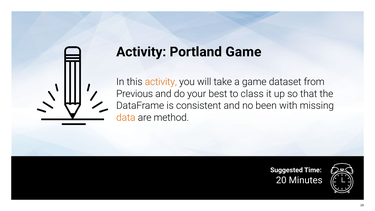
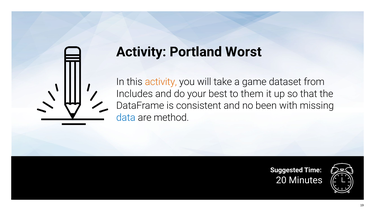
Portland Game: Game -> Worst (243, 52)
Previous: Previous -> Includes (135, 94)
class: class -> them (252, 94)
data colour: orange -> blue (126, 117)
